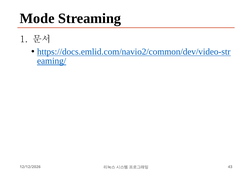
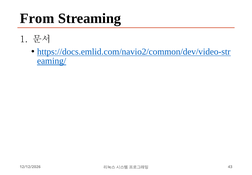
Mode: Mode -> From (37, 18)
